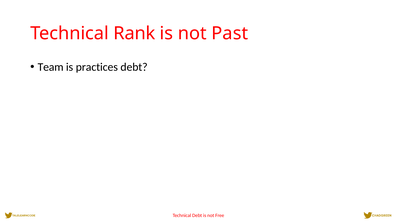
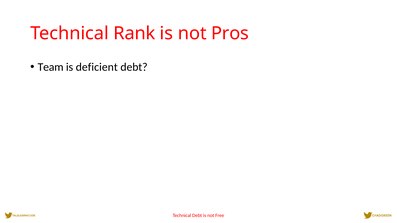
Past: Past -> Pros (230, 33)
practices: practices -> deficient (97, 67)
